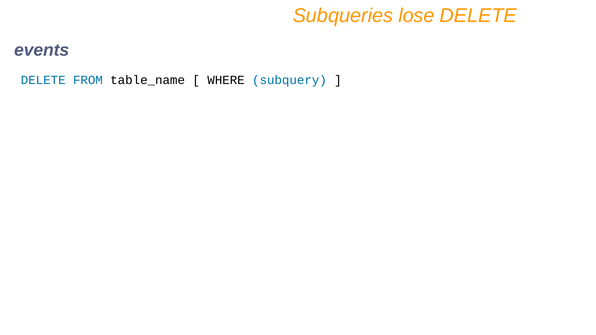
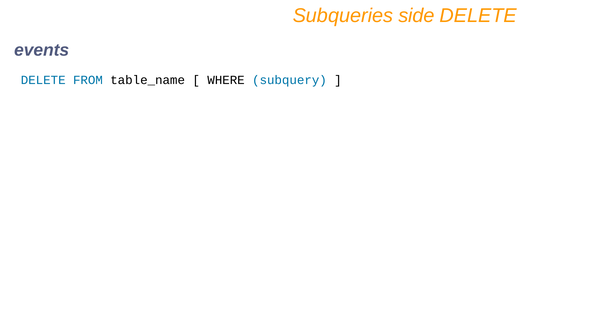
lose: lose -> side (416, 16)
